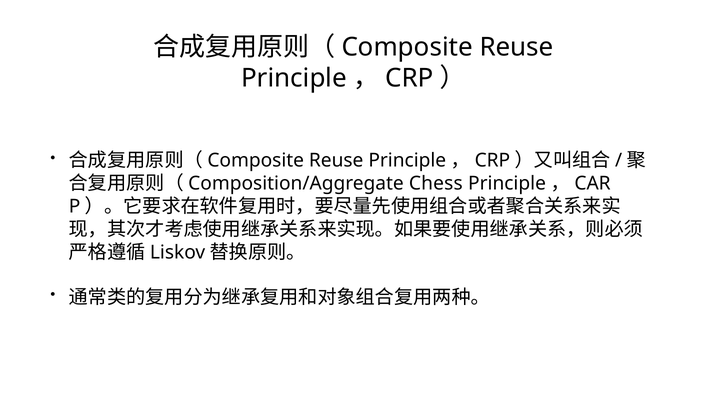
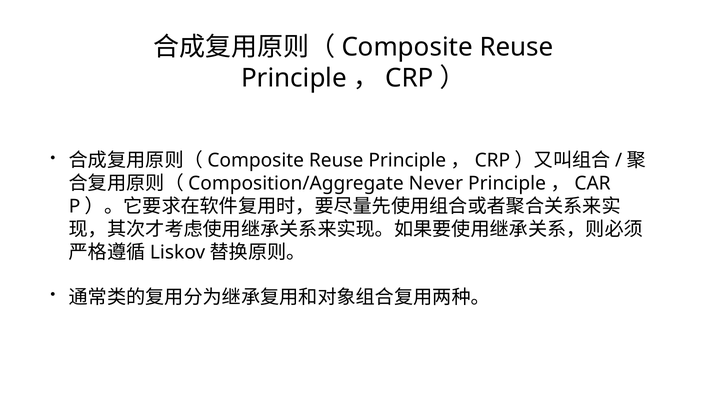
Chess: Chess -> Never (436, 183)
